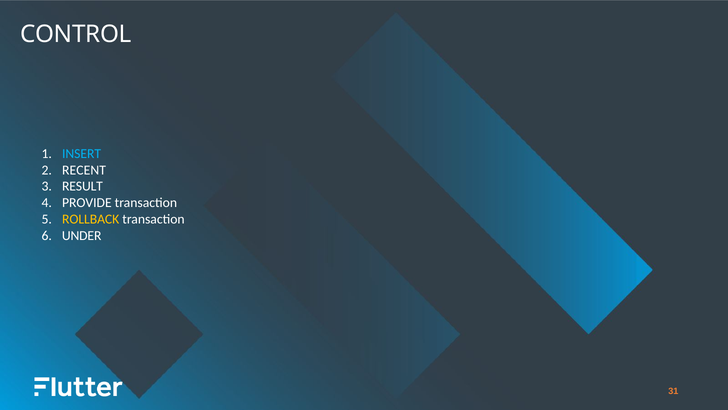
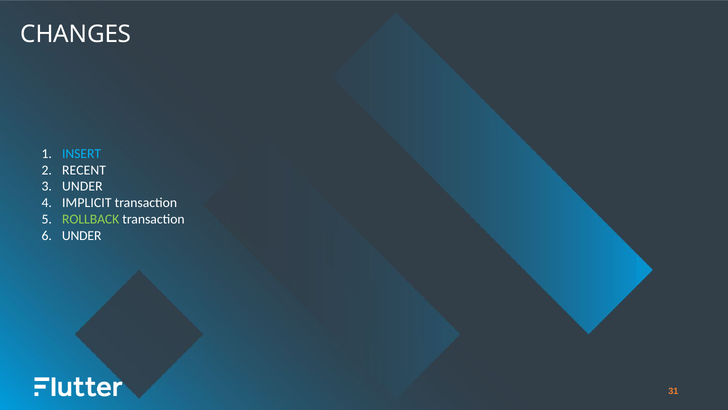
CONTROL: CONTROL -> CHANGES (76, 34)
RESULT: RESULT -> UNDER (82, 186)
PROVIDE: PROVIDE -> IMPLICIT (87, 203)
ROLLBACK colour: yellow -> light green (91, 219)
